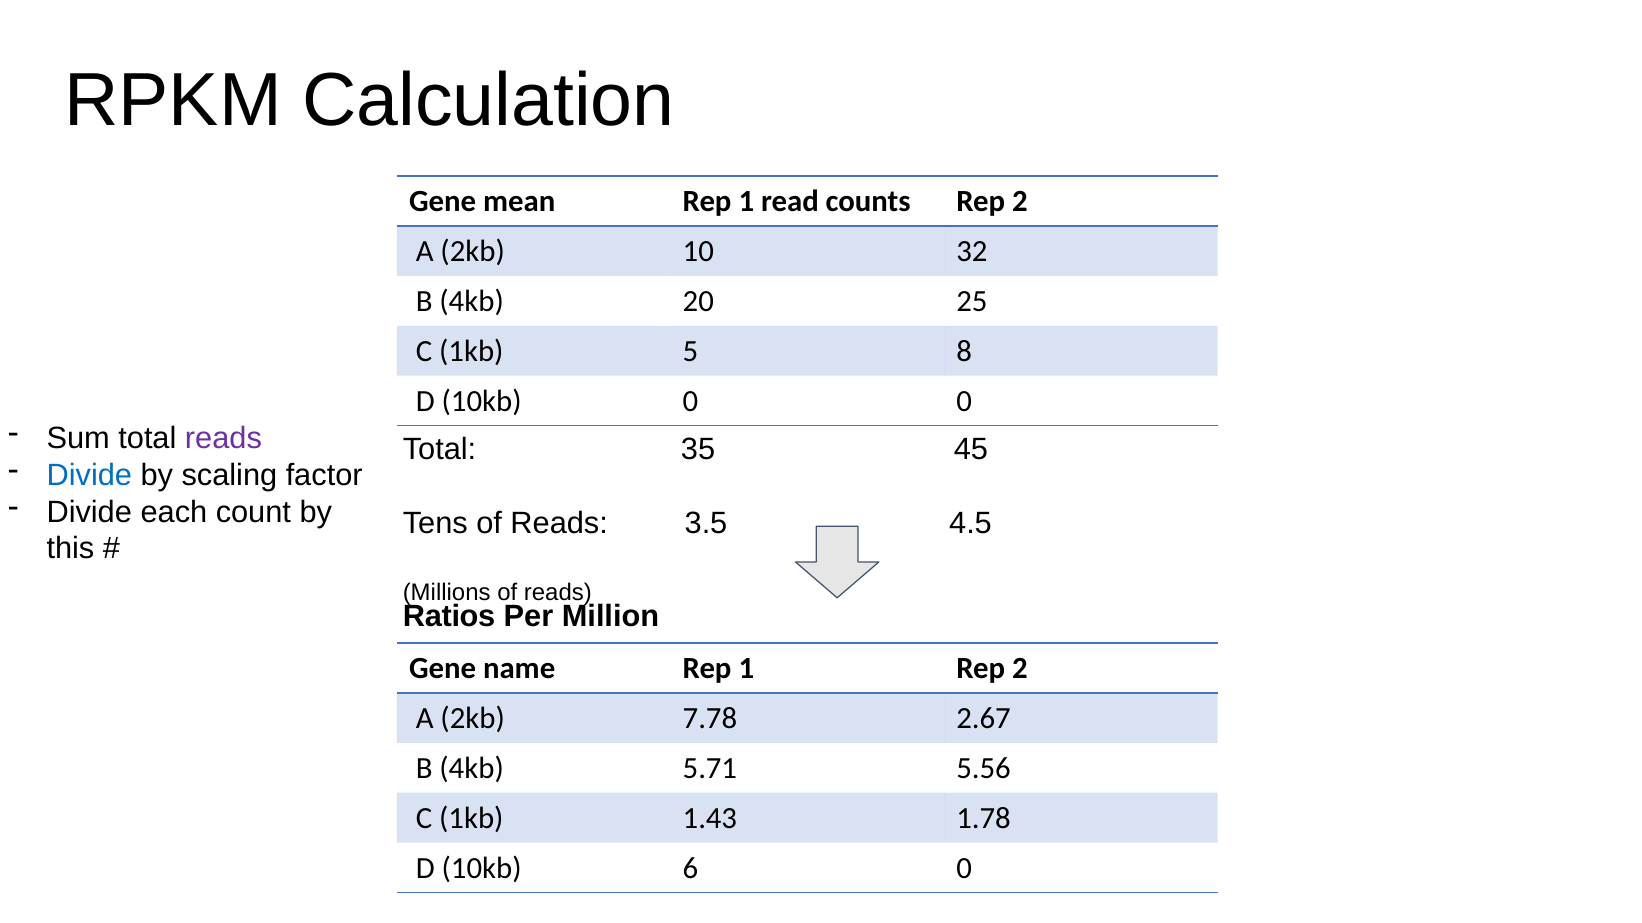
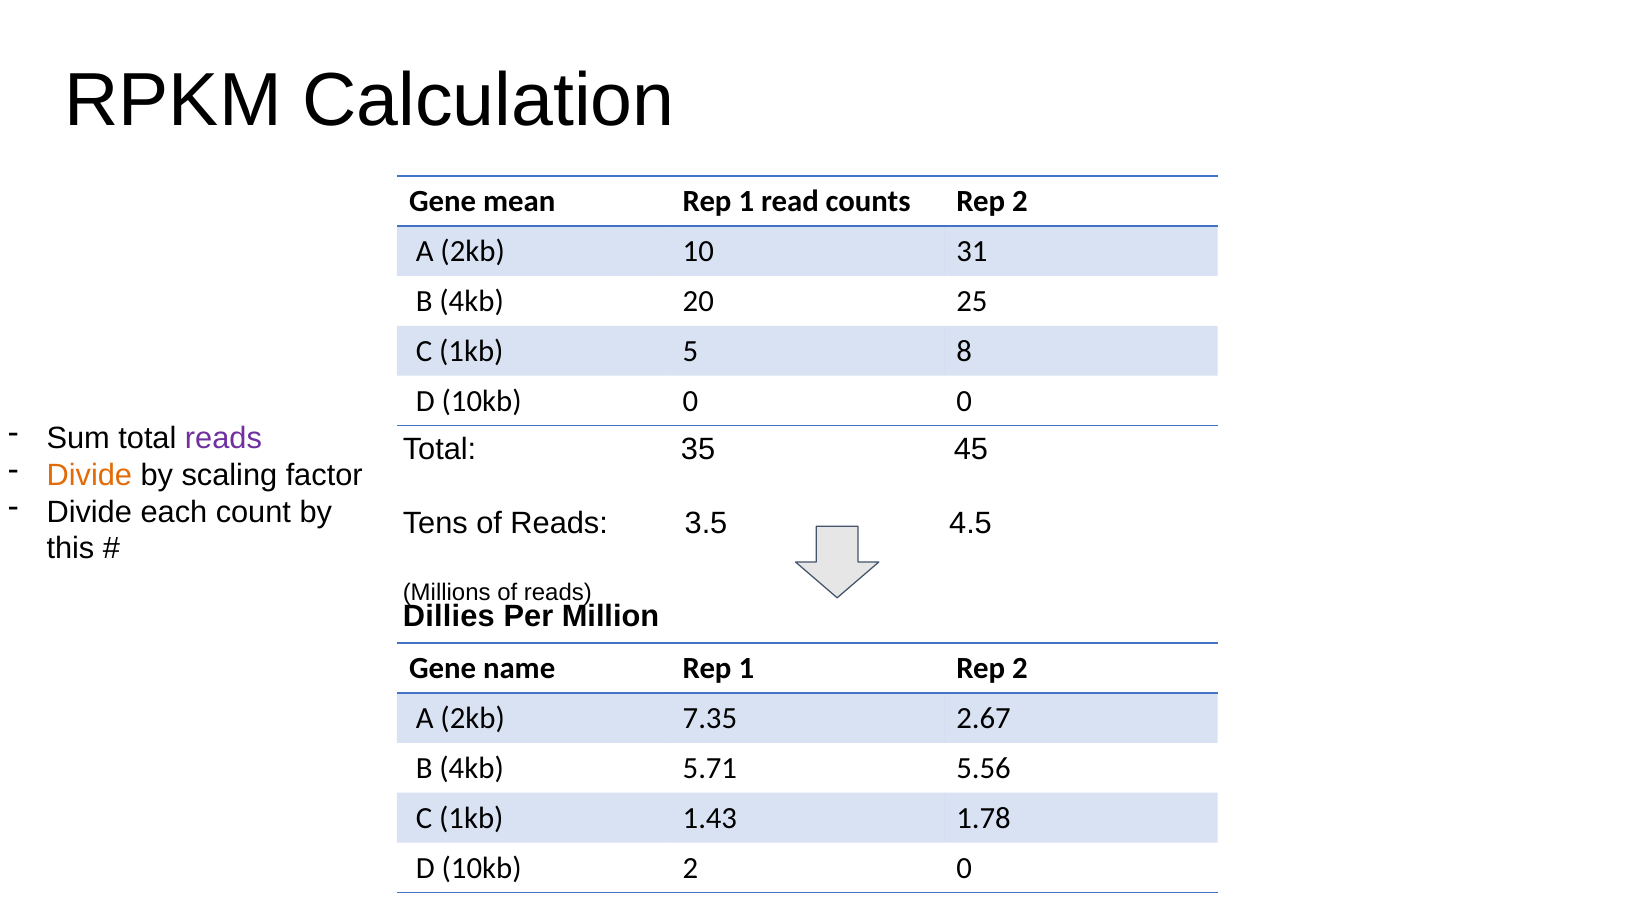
32: 32 -> 31 (972, 252)
Divide colour: blue -> orange (89, 475)
Ratios: Ratios -> Dillies (449, 616)
7.78: 7.78 -> 7.35 (710, 719)
10kb 6: 6 -> 2 (691, 869)
